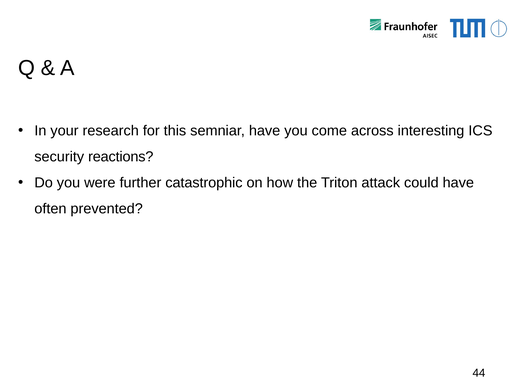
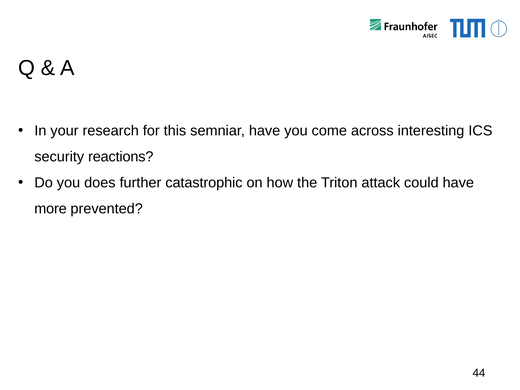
were: were -> does (100, 183)
often: often -> more (51, 209)
